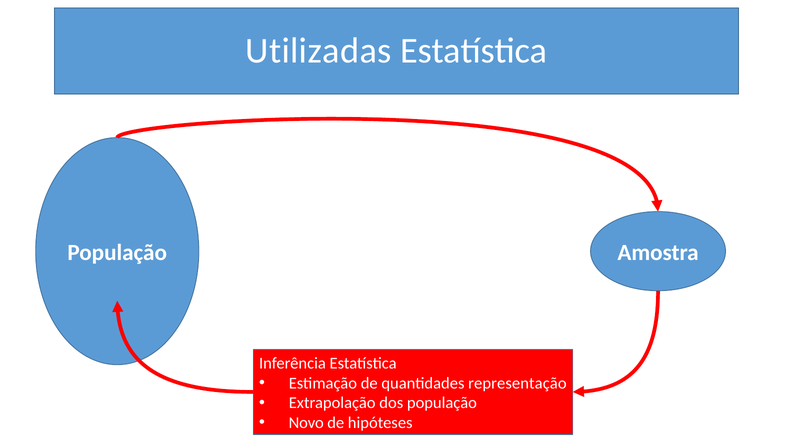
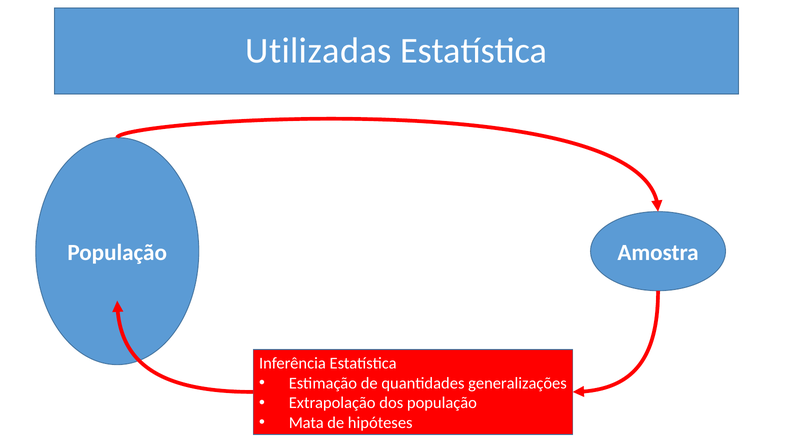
representação: representação -> generalizações (517, 383)
Novo: Novo -> Mata (306, 423)
